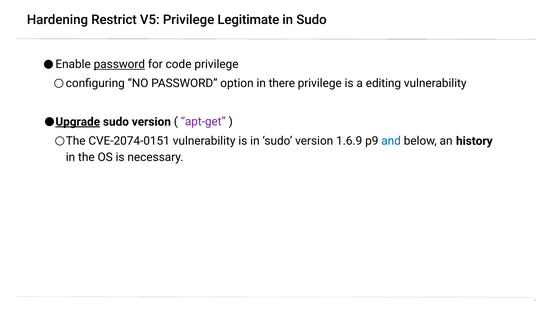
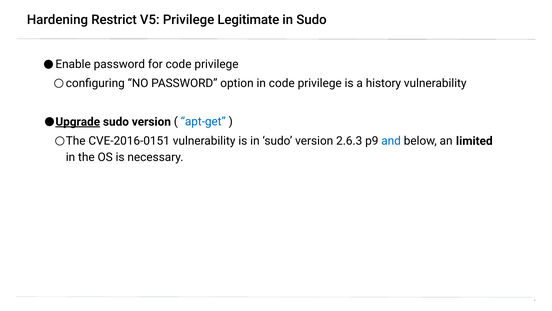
password underline: present -> none (119, 64)
in there: there -> code (282, 83)
editing: editing -> history (383, 83)
apt-get colour: purple -> blue (203, 122)
CVE-2074-0151: CVE-2074-0151 -> CVE-2016-0151 (129, 141)
1.6.9: 1.6.9 -> 2.6.3 (349, 141)
history: history -> limited (474, 141)
